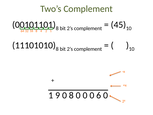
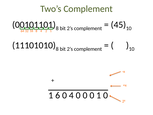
9: 9 -> 6 (58, 95)
0 8: 8 -> 4 (71, 95)
6: 6 -> 1 (99, 95)
